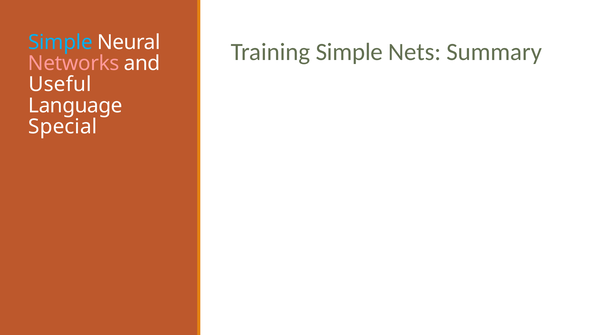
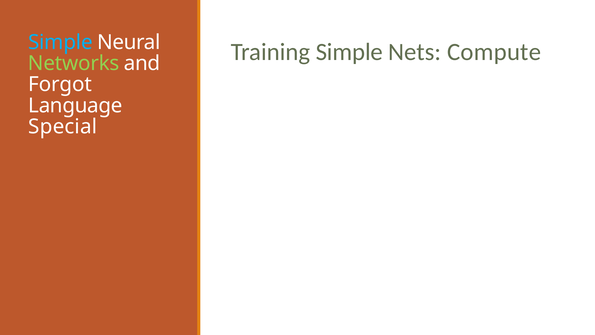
Summary: Summary -> Compute (494, 52)
Networks colour: pink -> light green (74, 63)
Useful: Useful -> Forgot (60, 84)
